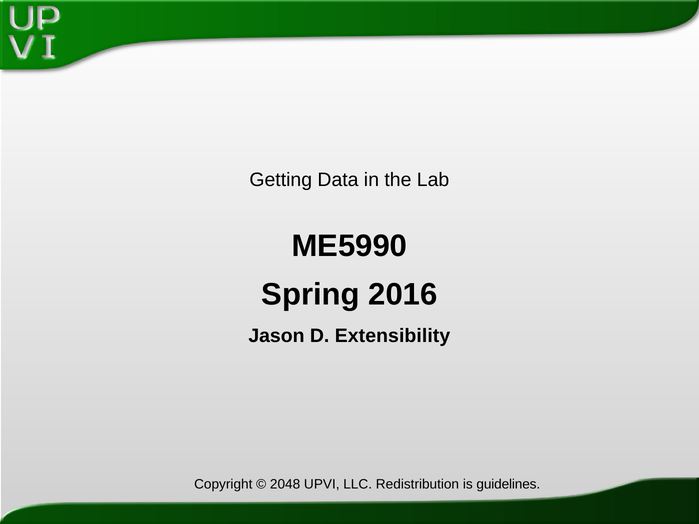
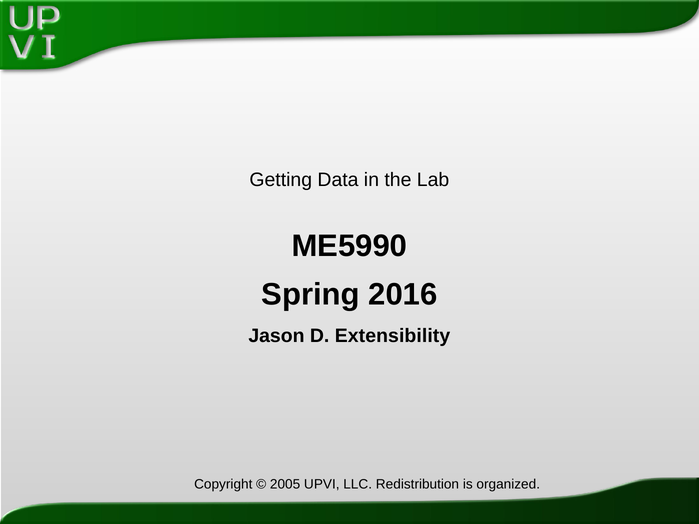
2048: 2048 -> 2005 (285, 484)
guidelines: guidelines -> organized (508, 484)
